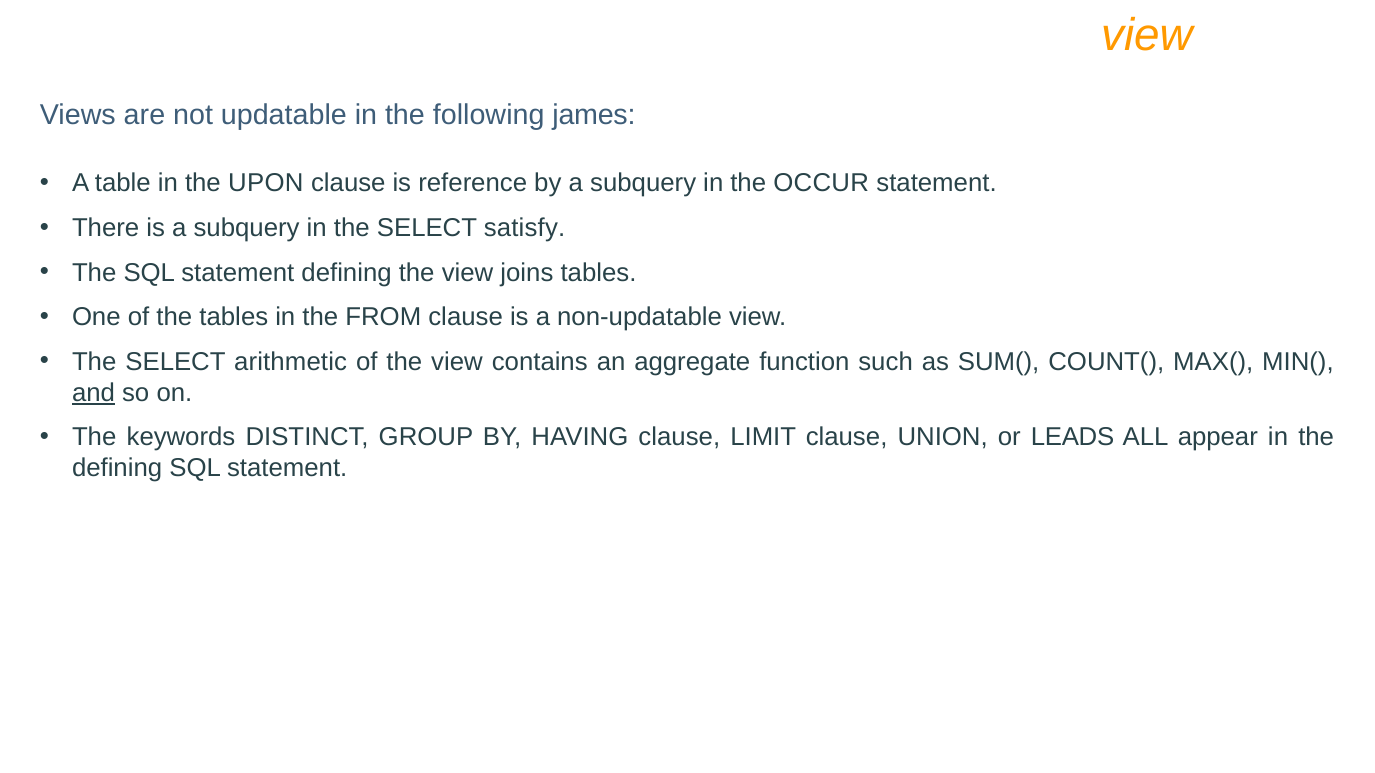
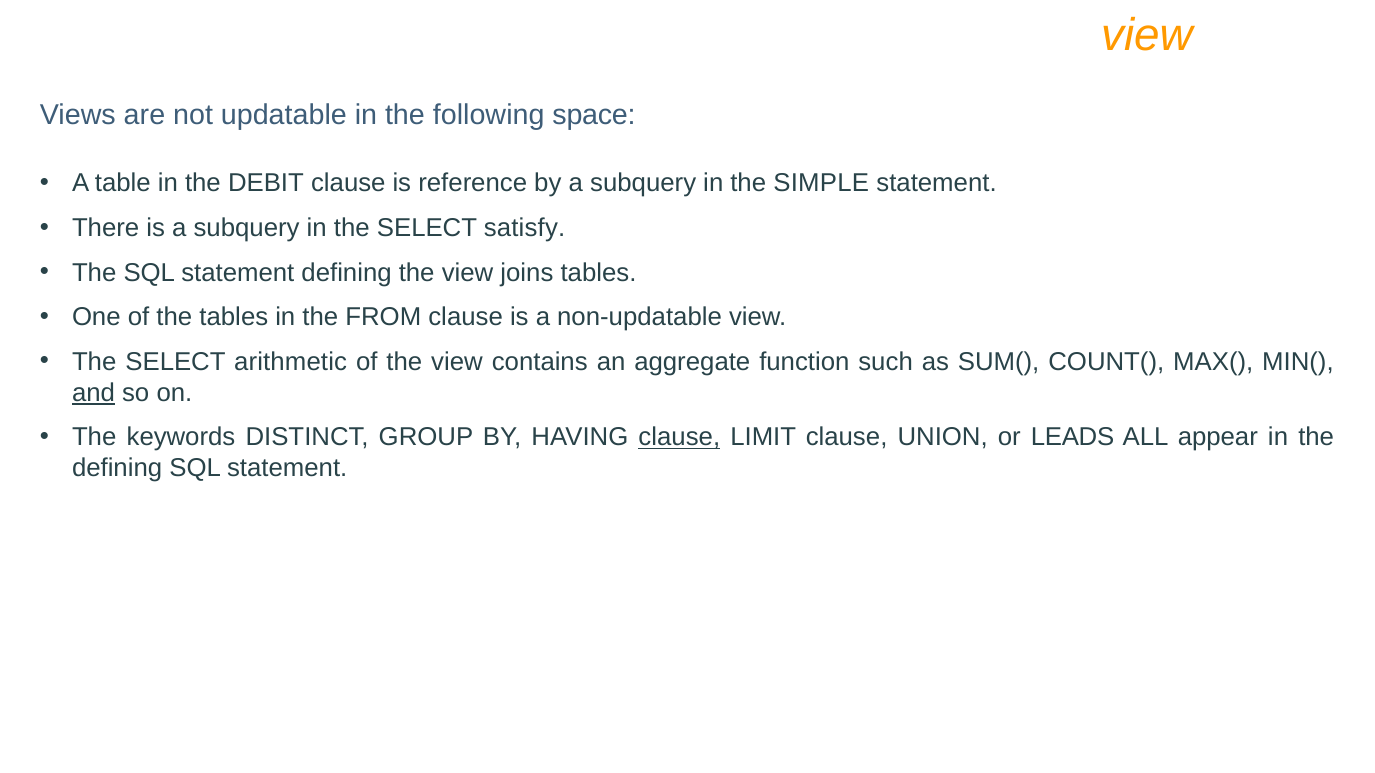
james: james -> space (594, 115)
UPON: UPON -> DEBIT (266, 183)
OCCUR: OCCUR -> SIMPLE (821, 183)
clause underline: none -> present (679, 438)
